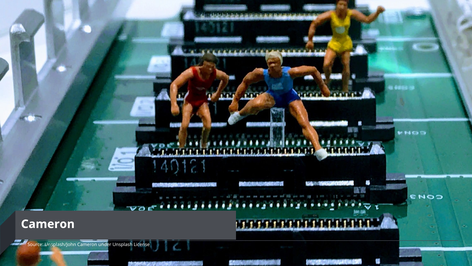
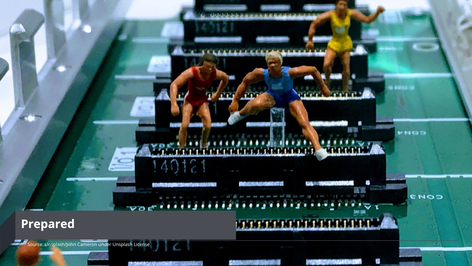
Cameron: Cameron -> Prepared (48, 224)
